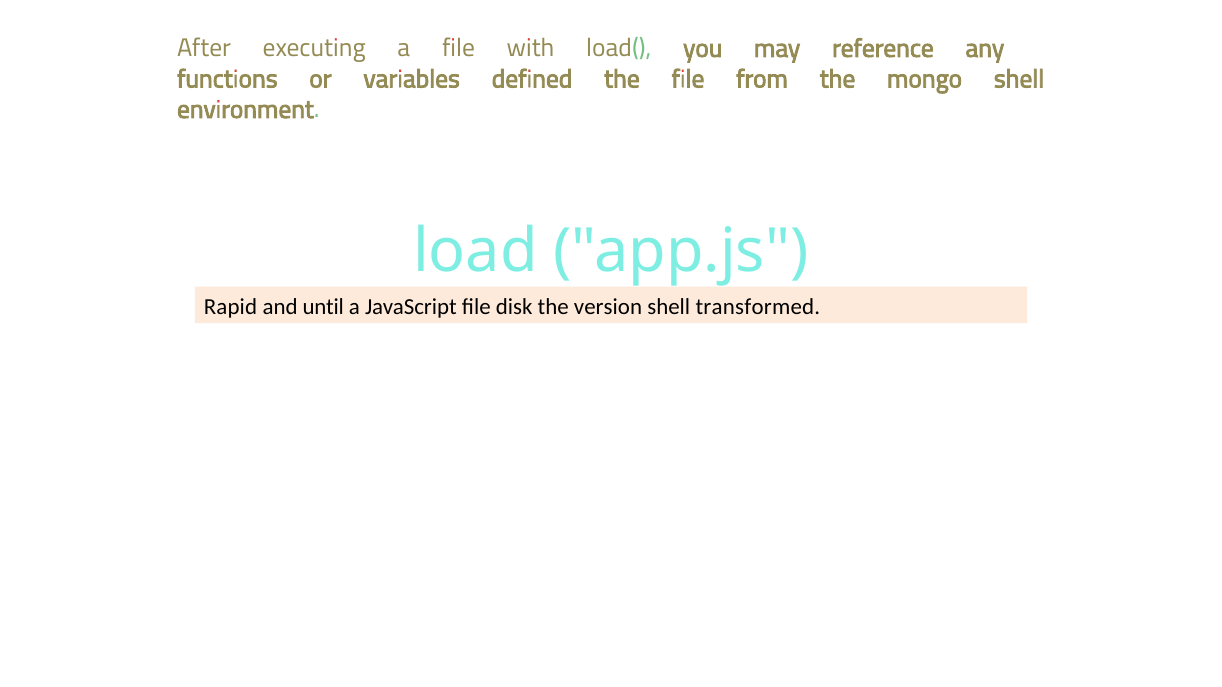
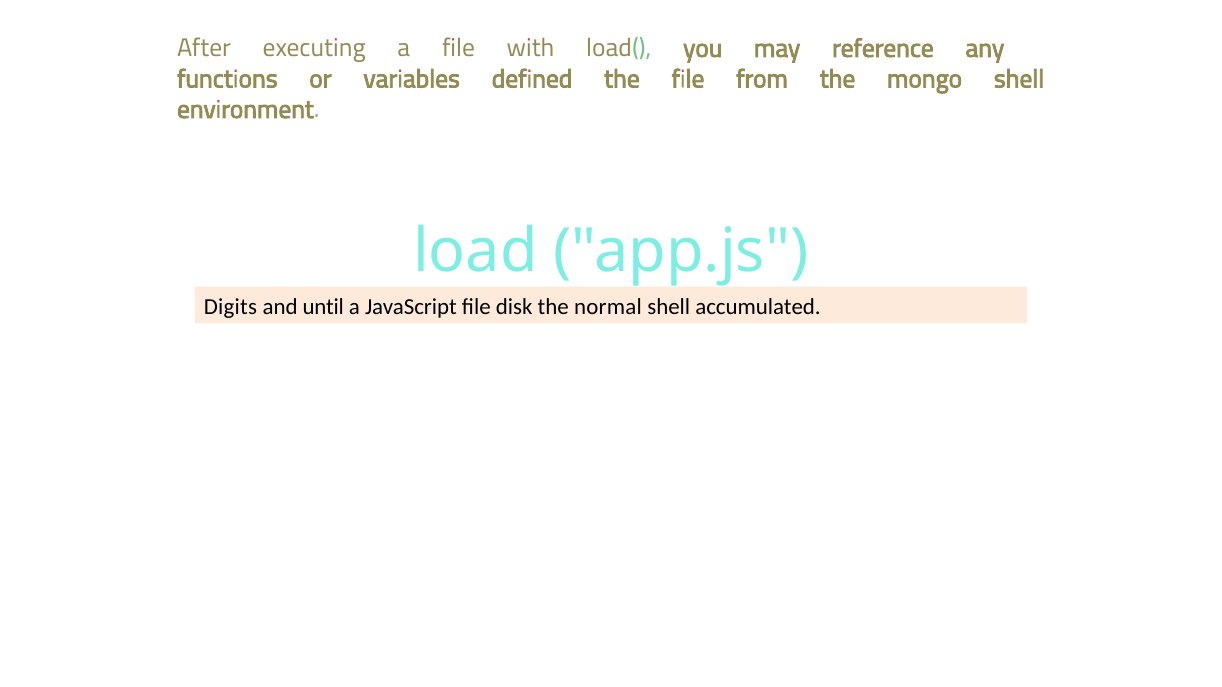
Rapid: Rapid -> Digits (230, 307)
version: version -> normal (608, 307)
transformed: transformed -> accumulated (758, 307)
